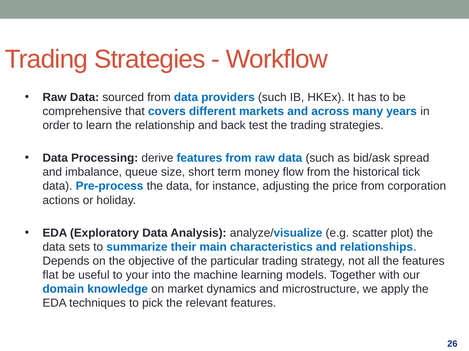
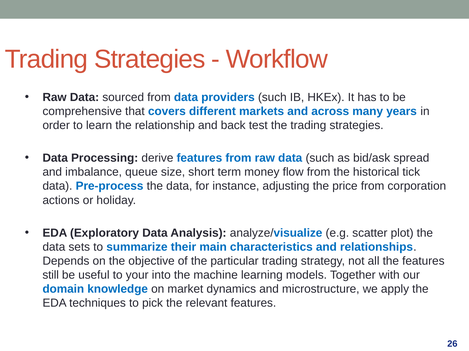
flat: flat -> still (51, 276)
